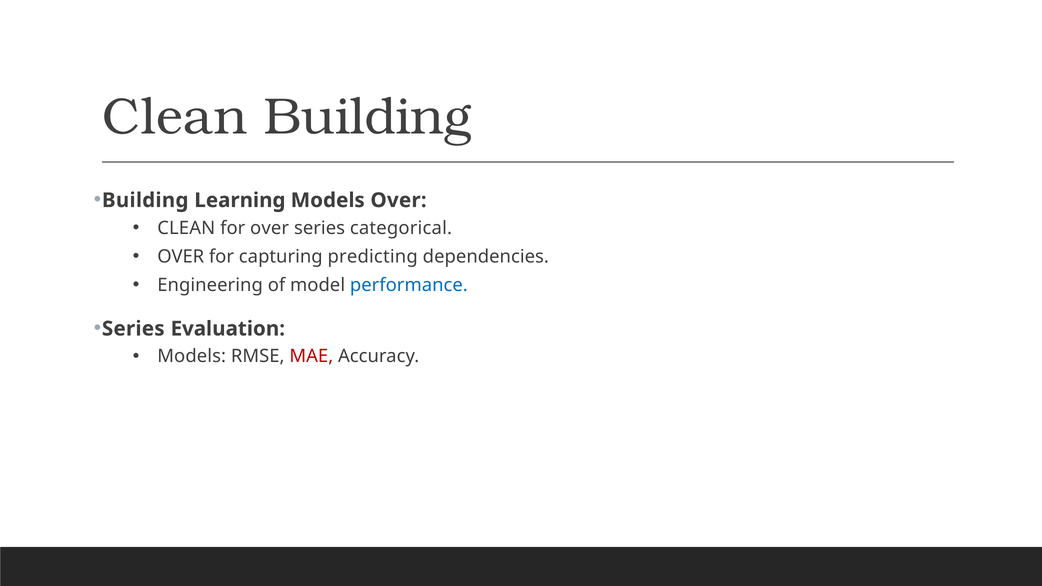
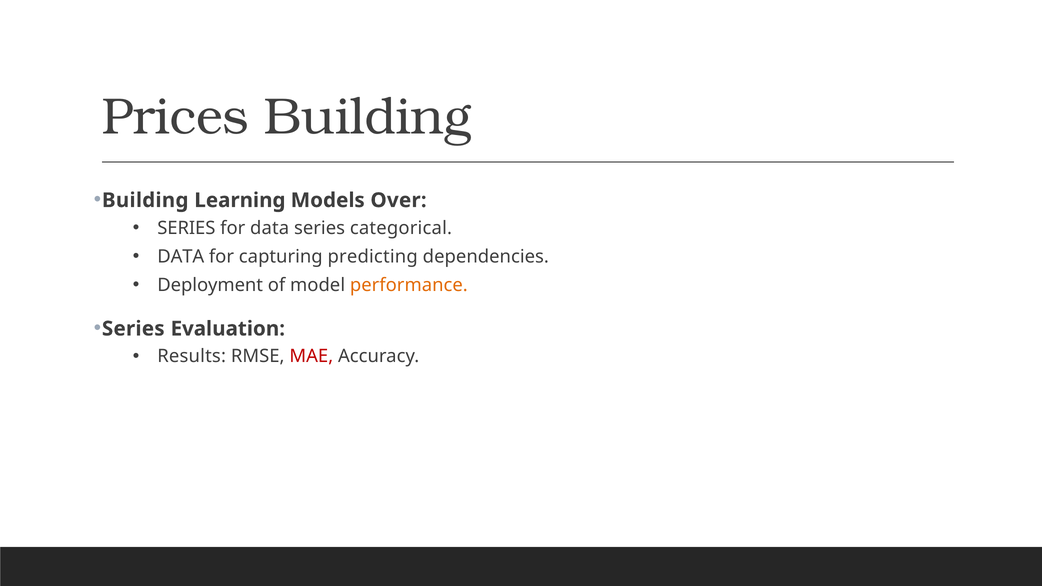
Clean: Clean -> Prices (175, 117)
CLEAN: CLEAN -> SERIES (186, 228)
for over: over -> data (270, 228)
OVER: OVER -> DATA (181, 257)
Engineering: Engineering -> Deployment (210, 285)
performance colour: blue -> orange (409, 285)
Models: Models -> Results (192, 356)
